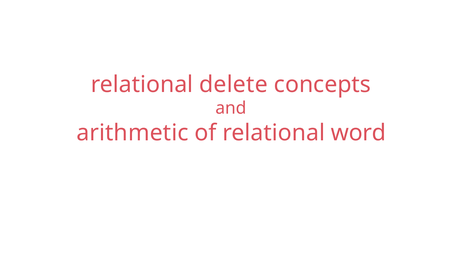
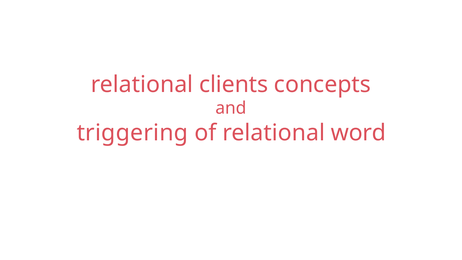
delete: delete -> clients (234, 84)
arithmetic: arithmetic -> triggering (132, 133)
